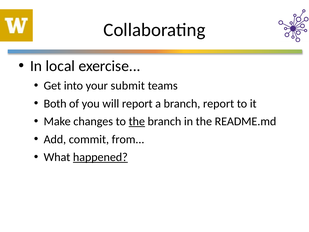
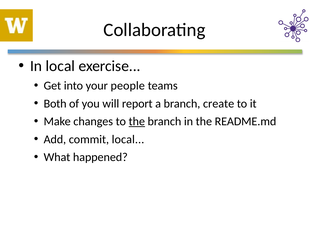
submit: submit -> people (128, 86)
branch report: report -> create (219, 104)
commit from: from -> local (128, 139)
happened underline: present -> none (100, 157)
